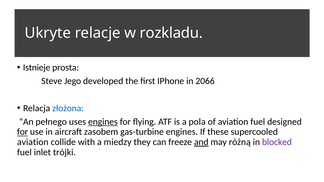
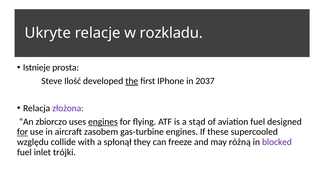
Jego: Jego -> Ilość (73, 81)
the underline: none -> present (132, 81)
2066: 2066 -> 2037 (205, 81)
złożona colour: blue -> purple (68, 108)
pełnego: pełnego -> zbiorczo (51, 122)
pola: pola -> stąd (197, 122)
aviation: aviation -> względu (33, 142)
miedzy: miedzy -> spłonął (118, 142)
and underline: present -> none (201, 142)
